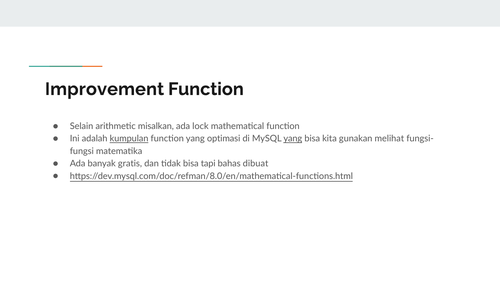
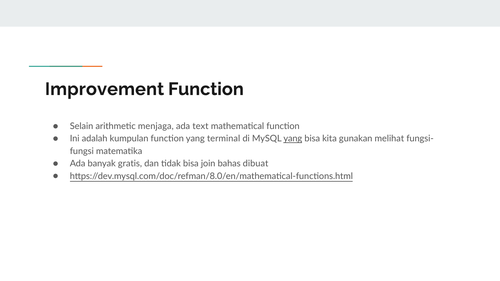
misalkan: misalkan -> menjaga (156, 126)
lock: lock -> text (200, 126)
kumpulan underline: present -> none (129, 139)
optimasi: optimasi -> terminal (224, 139)
tapi: tapi -> join (208, 164)
